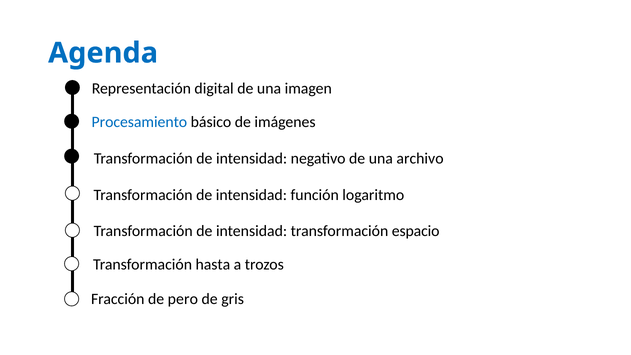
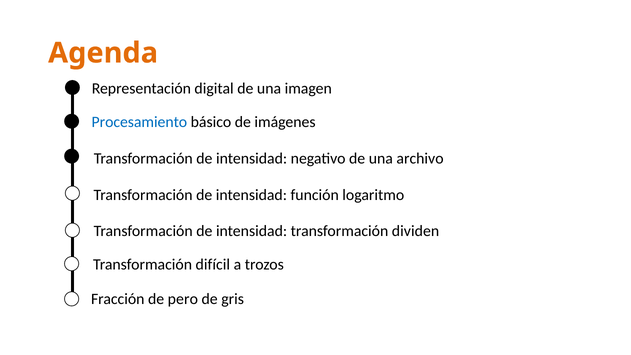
Agenda colour: blue -> orange (103, 53)
espacio: espacio -> dividen (416, 231)
hasta: hasta -> difícil (213, 265)
